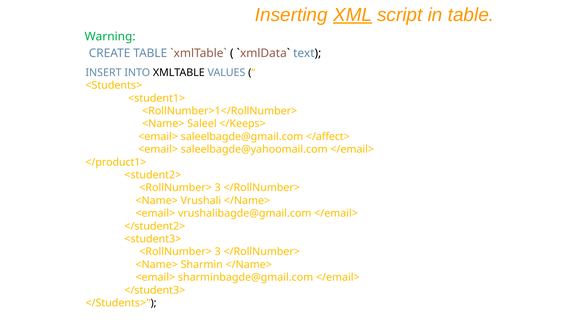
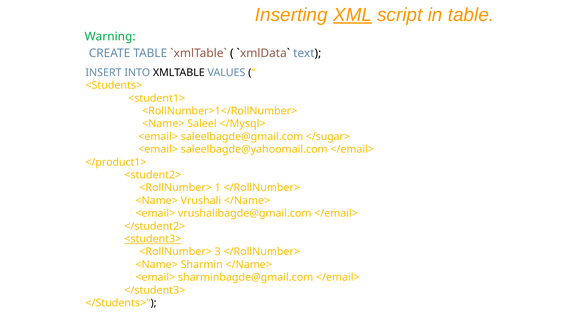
</Keeps>: </Keeps> -> </Mysql> (243, 124)
</affect>: </affect> -> </sugar> (328, 137)
3: 3 -> 1 (218, 188)
<student3> underline: none -> present (153, 239)
